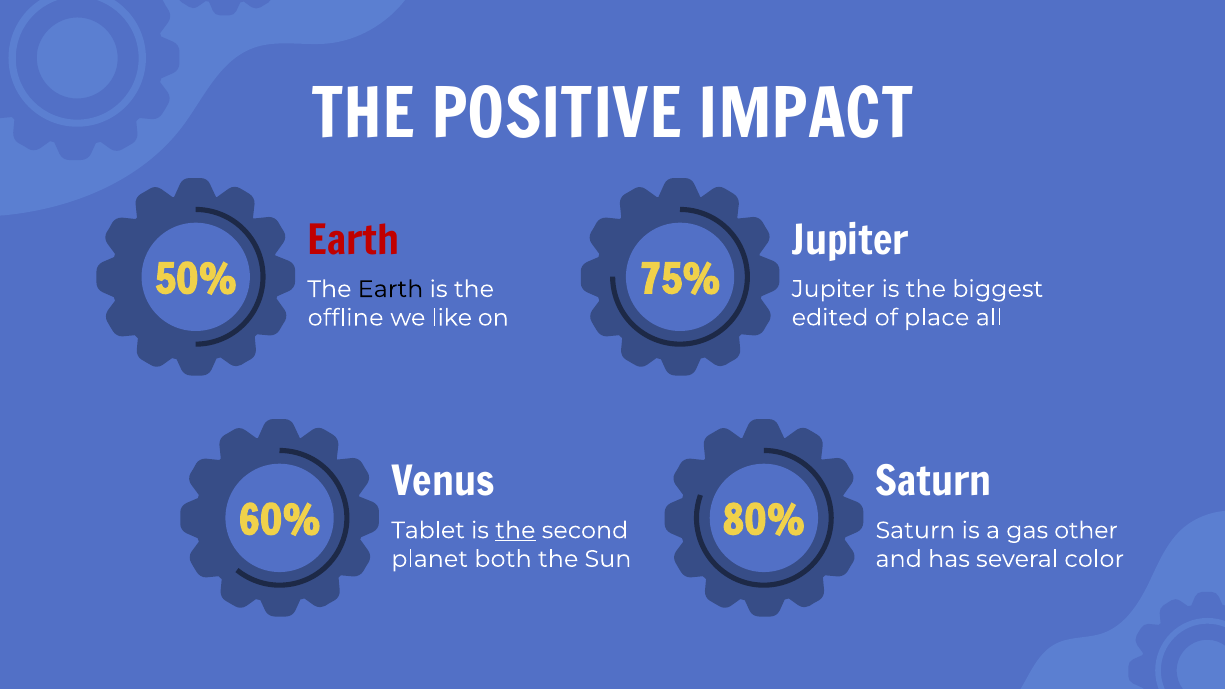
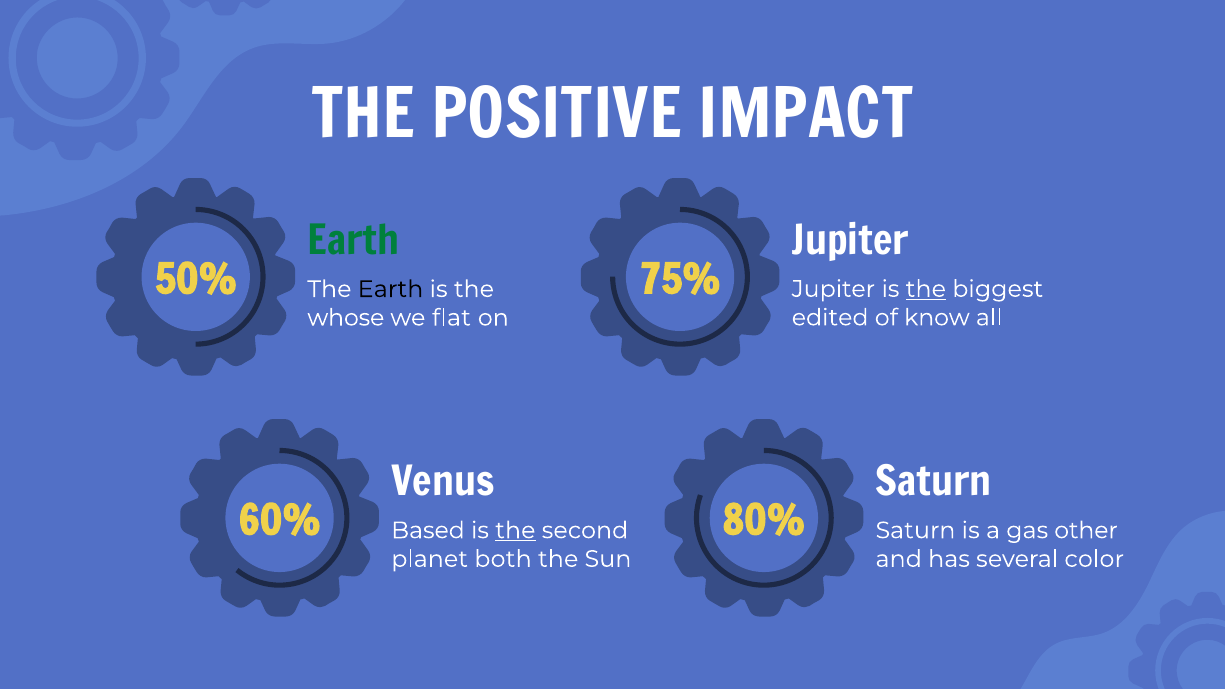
Earth colour: red -> green (353, 241)
the underline: none -> present (926, 289)
offline: offline -> whose (346, 318)
like: like -> flat (451, 318)
place: place -> know (937, 318)
Tablet: Tablet -> Based (428, 530)
